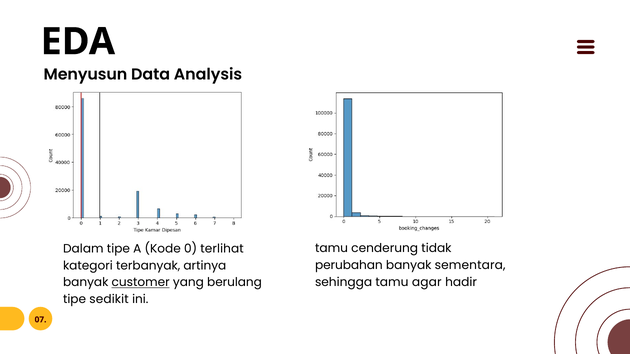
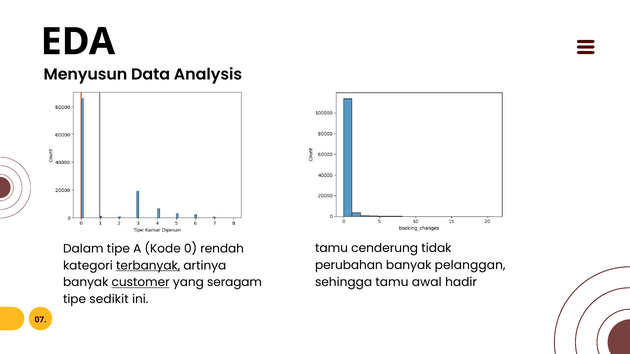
terlihat: terlihat -> rendah (222, 249)
sementara: sementara -> pelanggan (470, 266)
terbanyak underline: none -> present (148, 266)
agar: agar -> awal (427, 283)
berulang: berulang -> seragam (235, 283)
